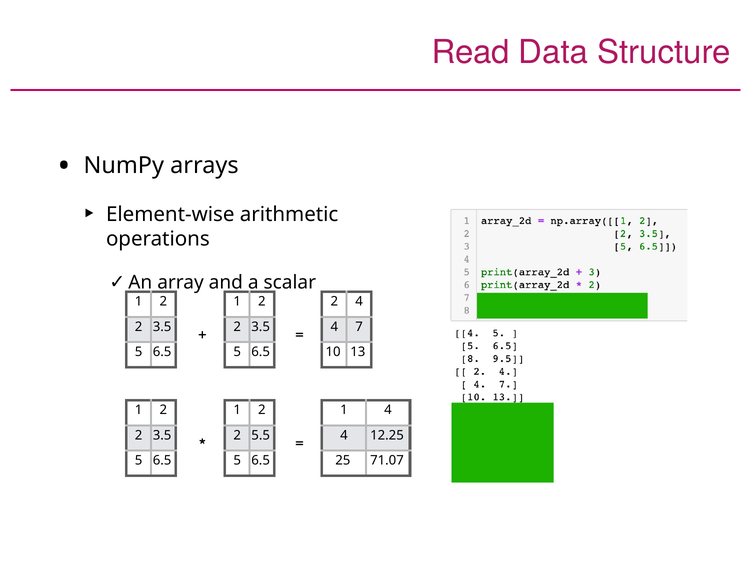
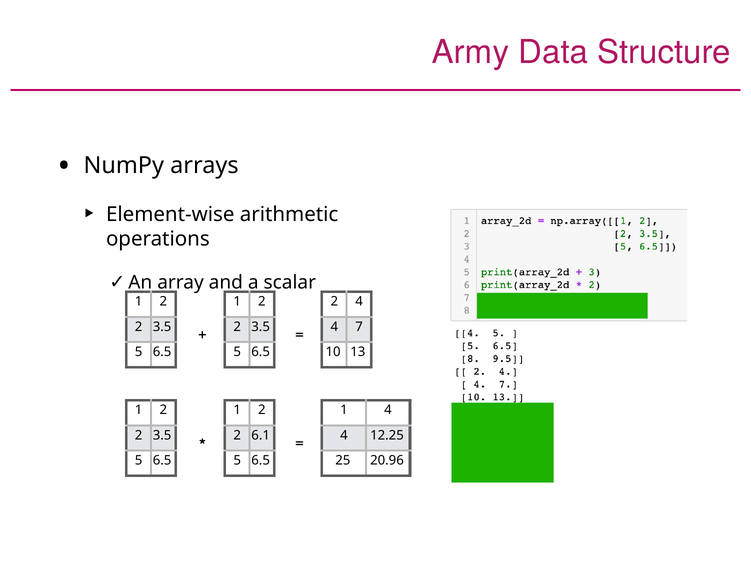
Read: Read -> Army (470, 53)
5.5: 5.5 -> 6.1 (261, 435)
71.07: 71.07 -> 20.96 (387, 460)
